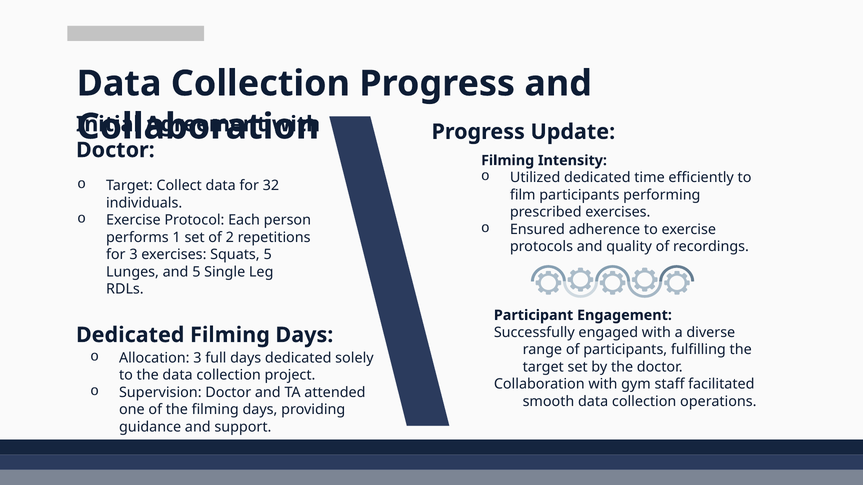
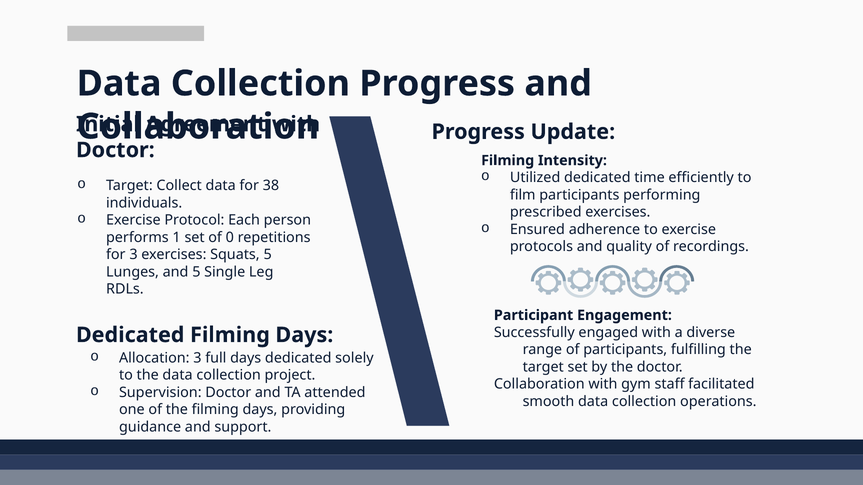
32: 32 -> 38 (271, 186)
2: 2 -> 0 (230, 238)
